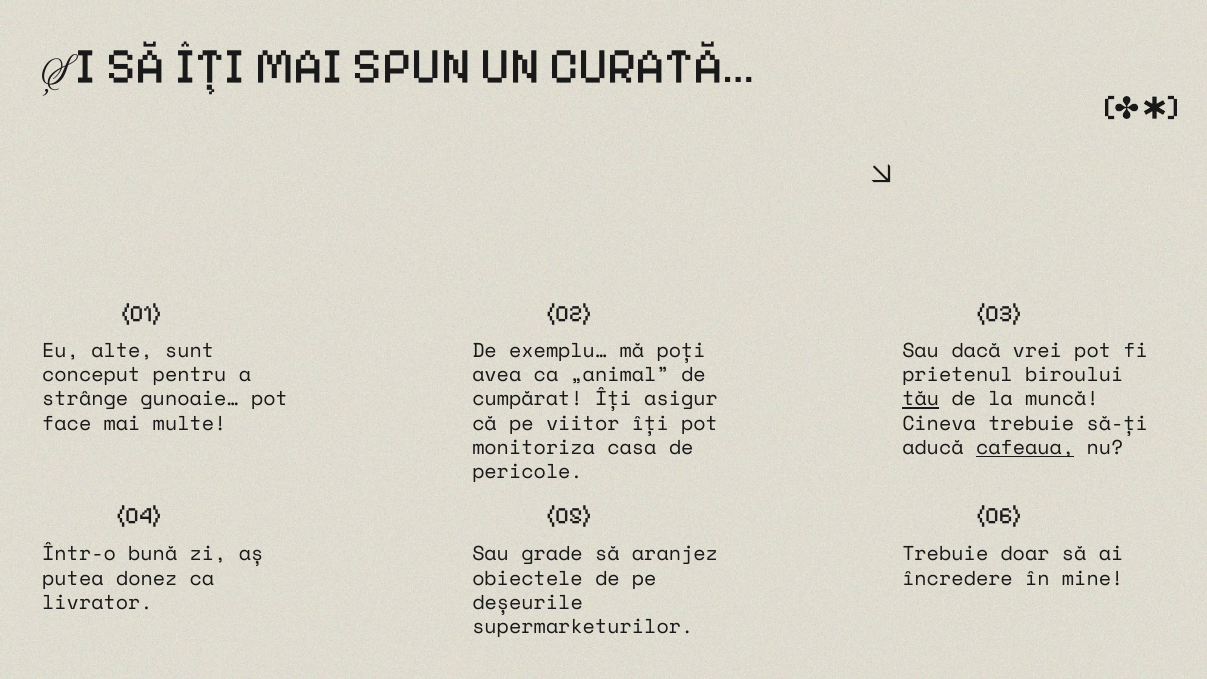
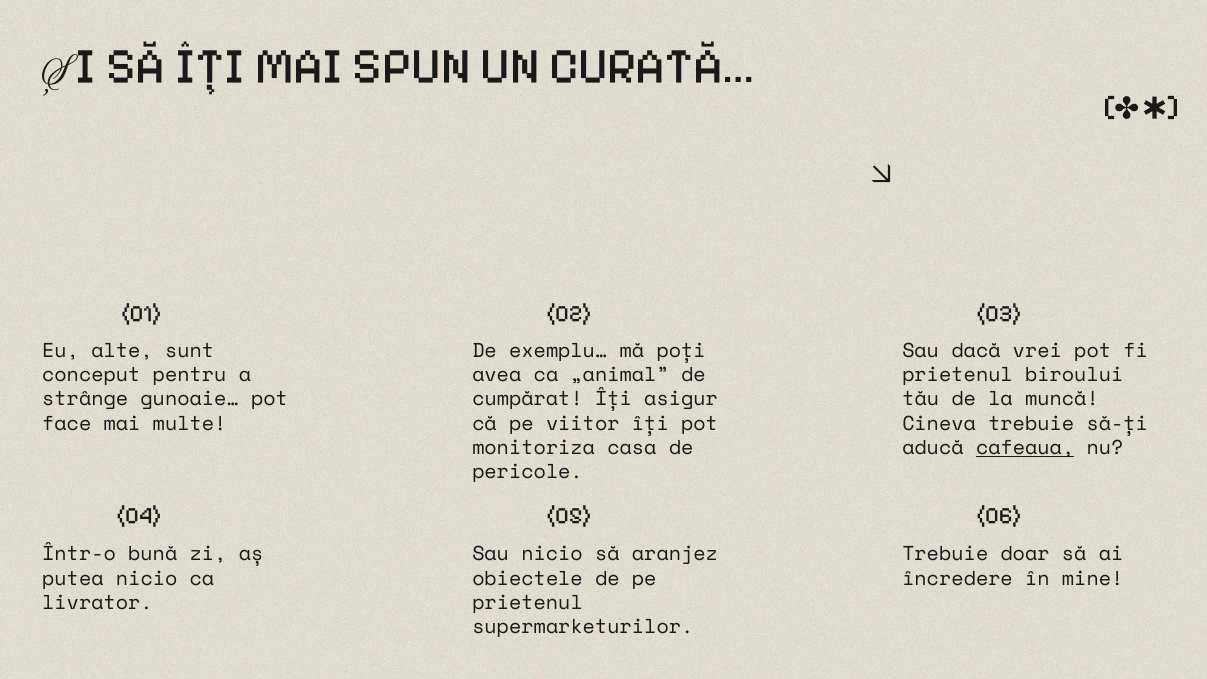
tău underline: present -> none (921, 399)
Sau grade: grade -> nicio (552, 554)
putea donez: donez -> nicio (147, 578)
deșeurile: deșeurile -> prietenul (528, 602)
